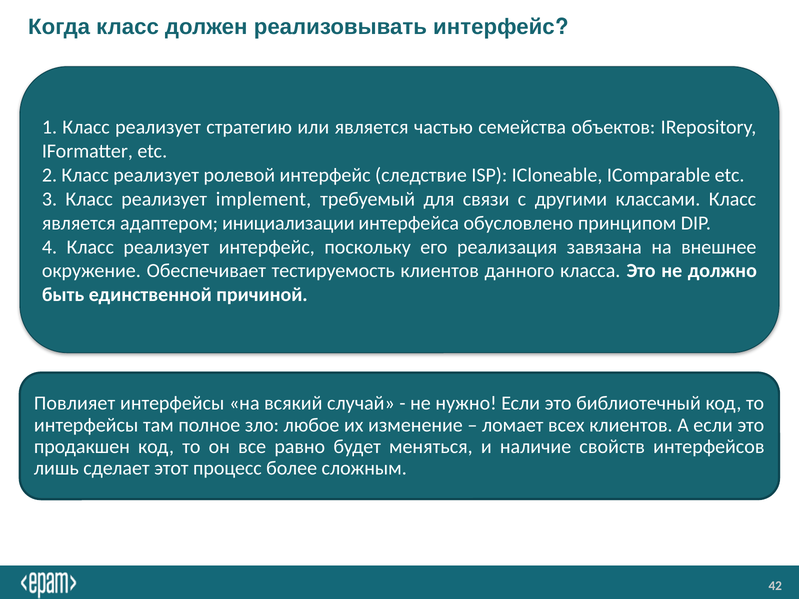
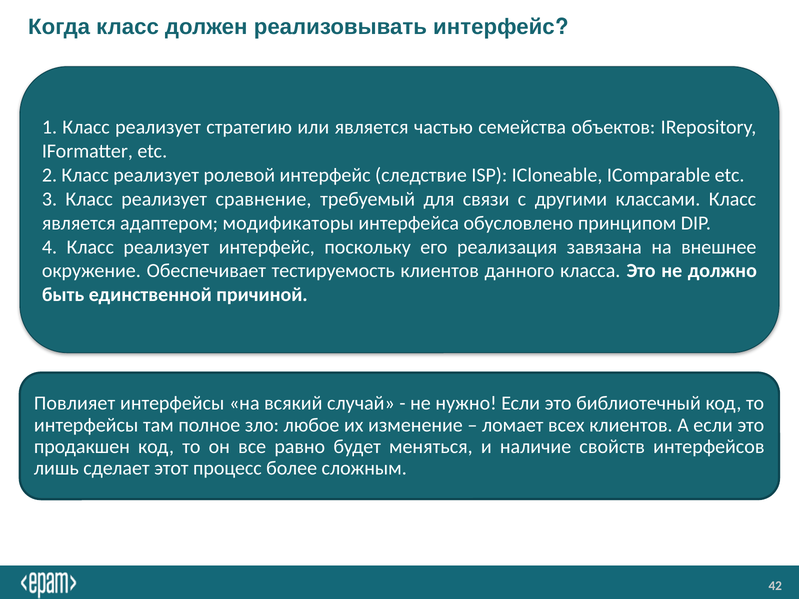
implement: implement -> сравнение (264, 199)
инициализации: инициализации -> модификаторы (288, 223)
